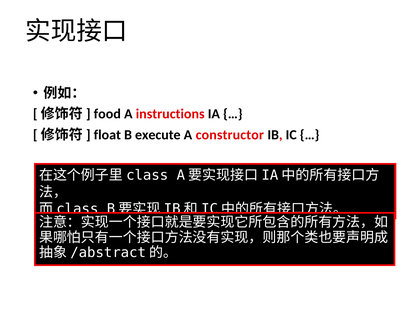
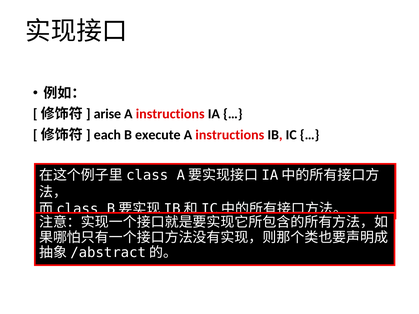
food: food -> arise (107, 114)
float: float -> each (107, 135)
constructor: constructor -> instructions (230, 135)
